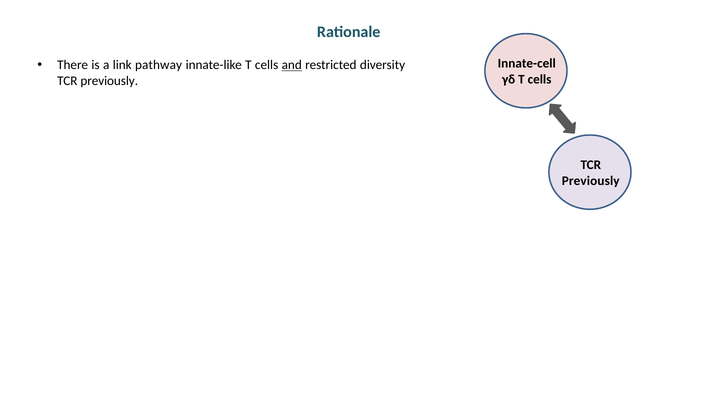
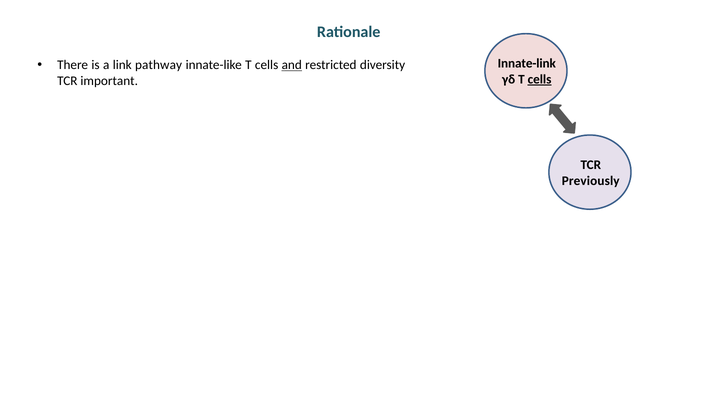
Innate-cell: Innate-cell -> Innate-link (527, 64)
cells underline: none -> present (540, 79)
previously: previously -> important (109, 81)
